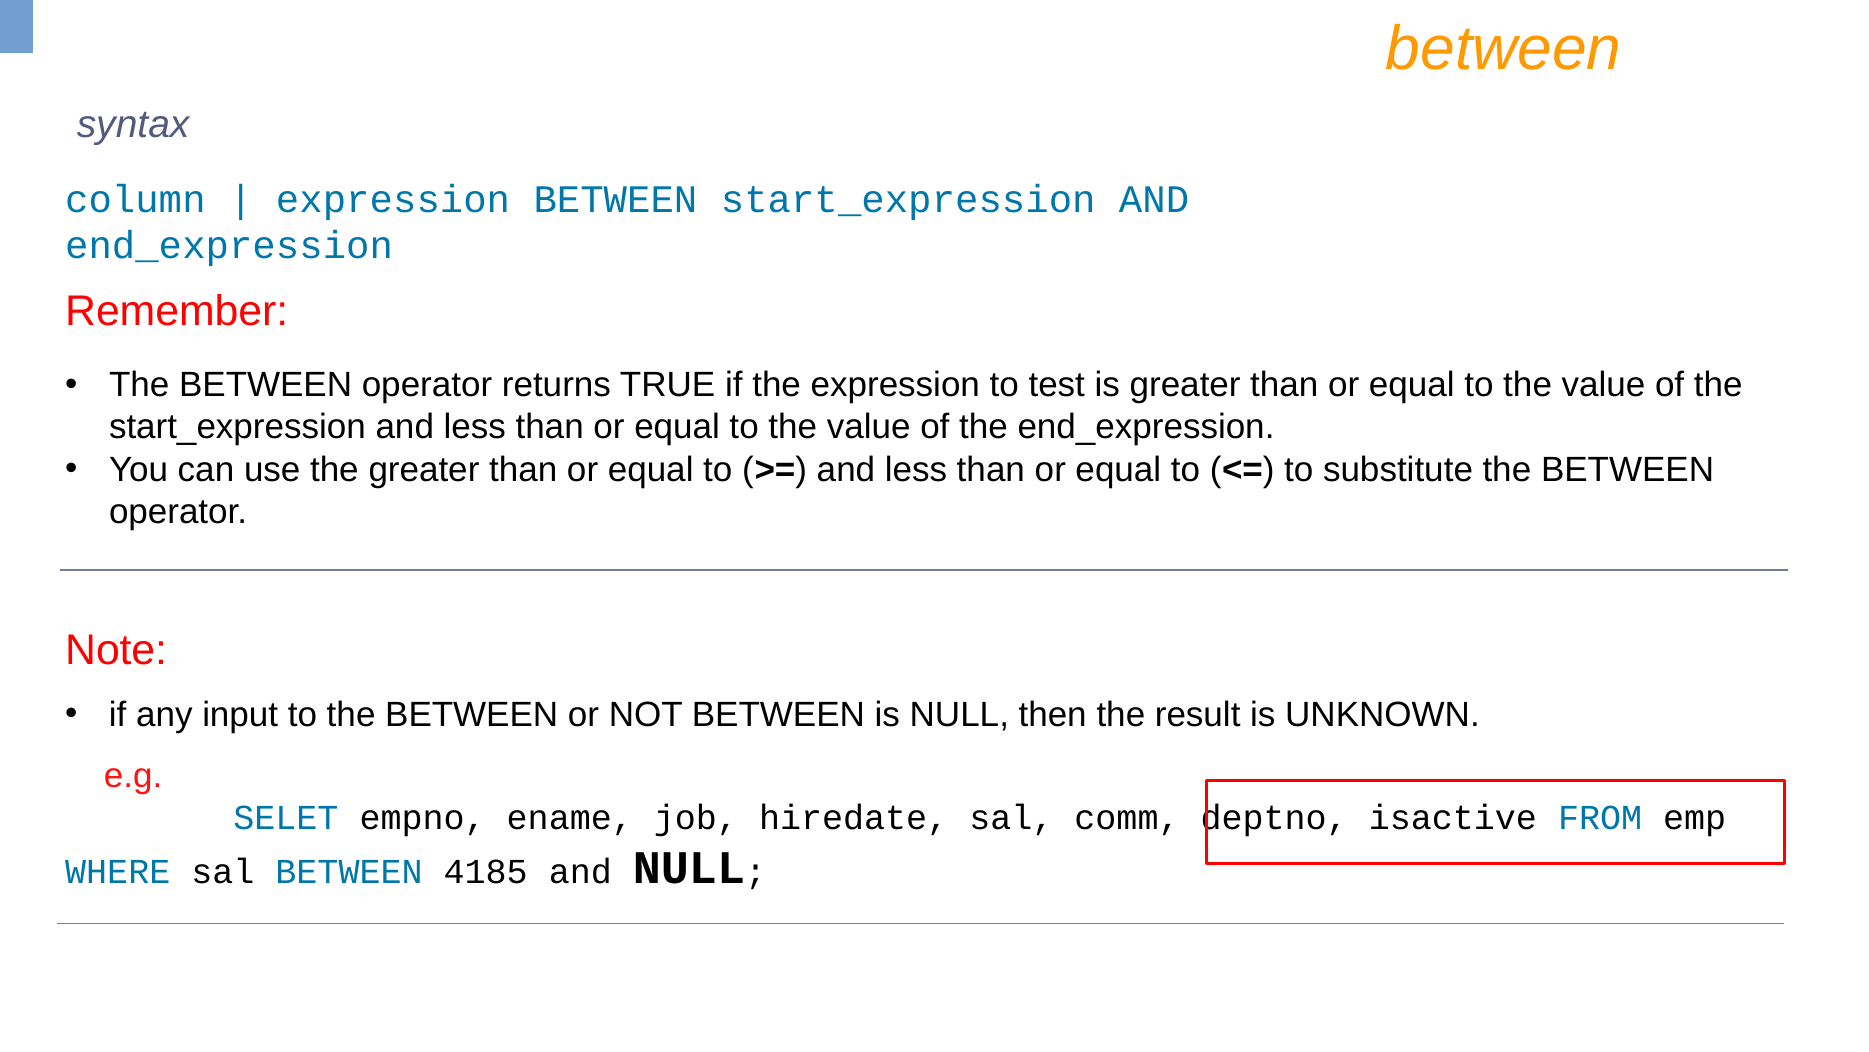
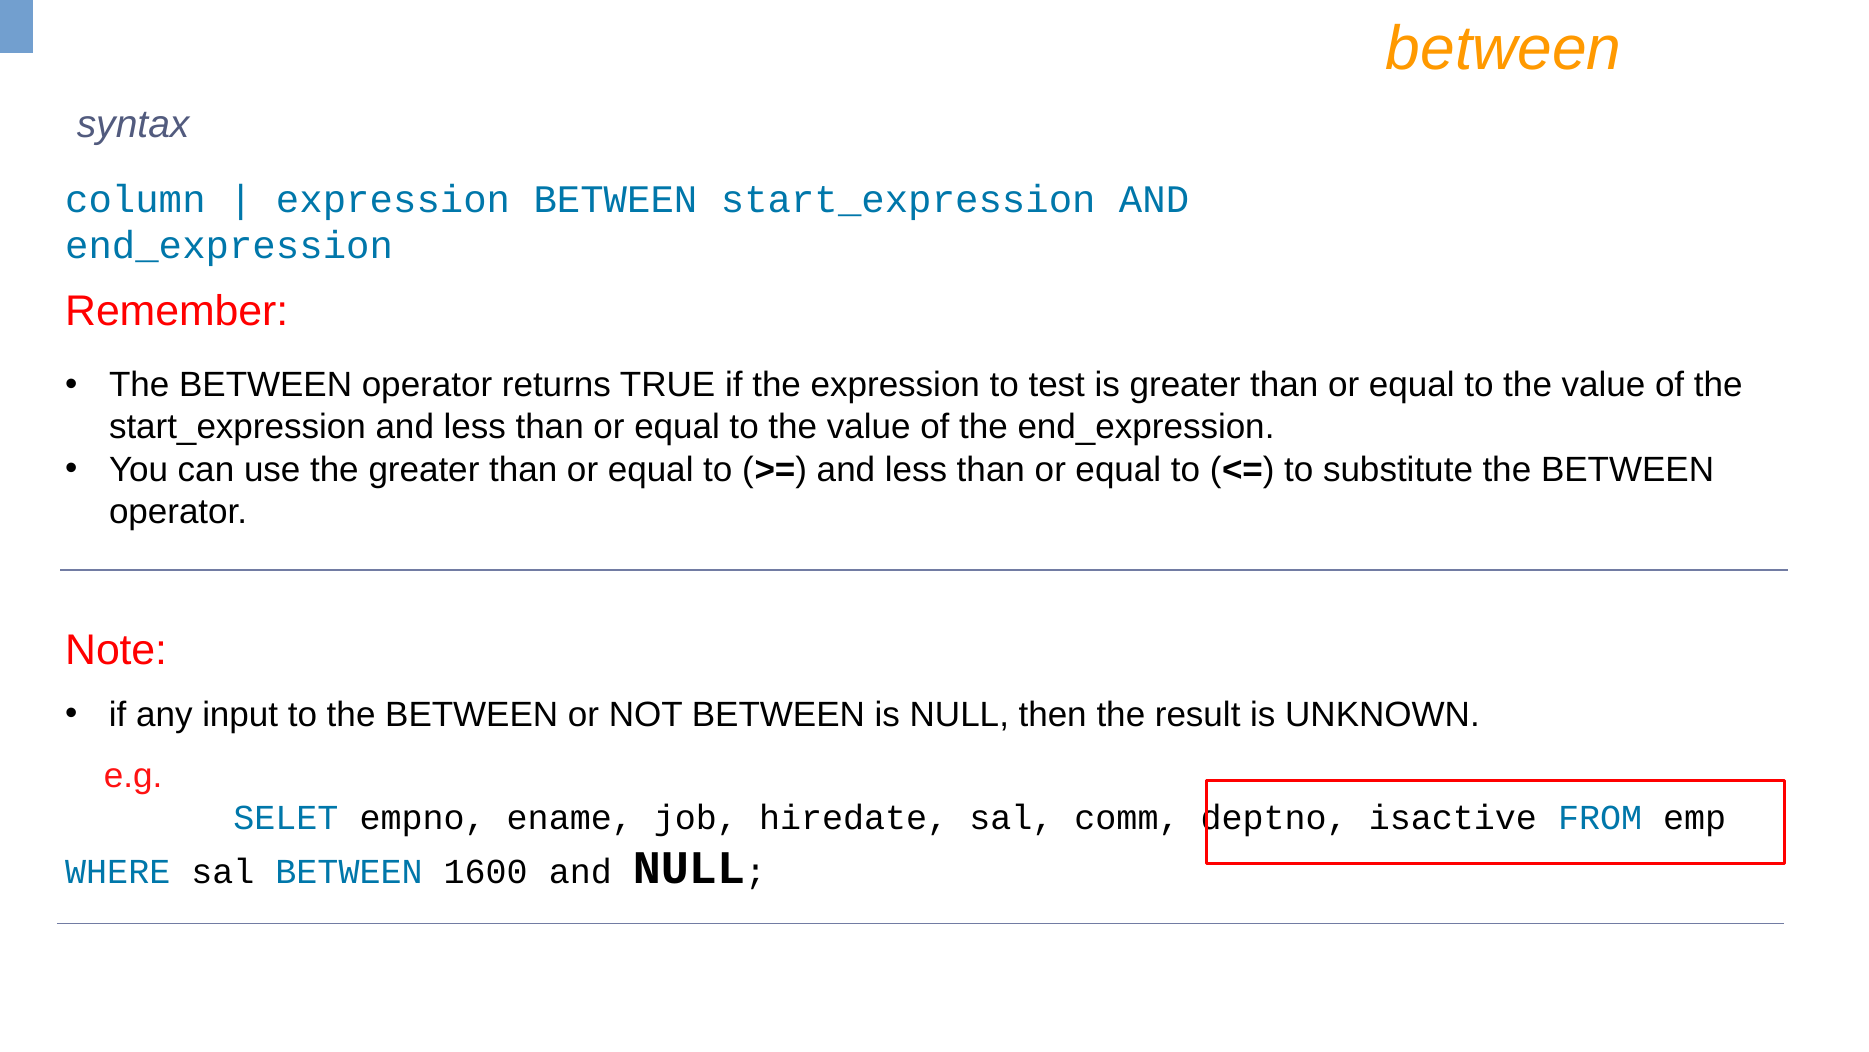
4185: 4185 -> 1600 (486, 871)
